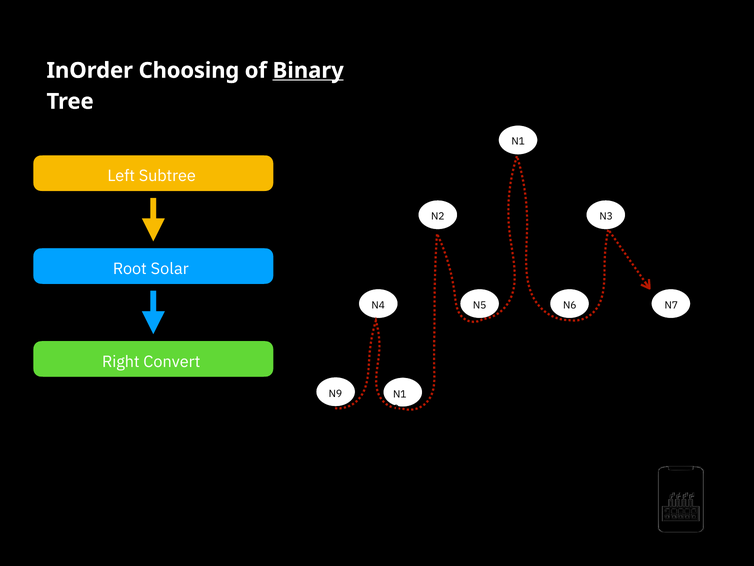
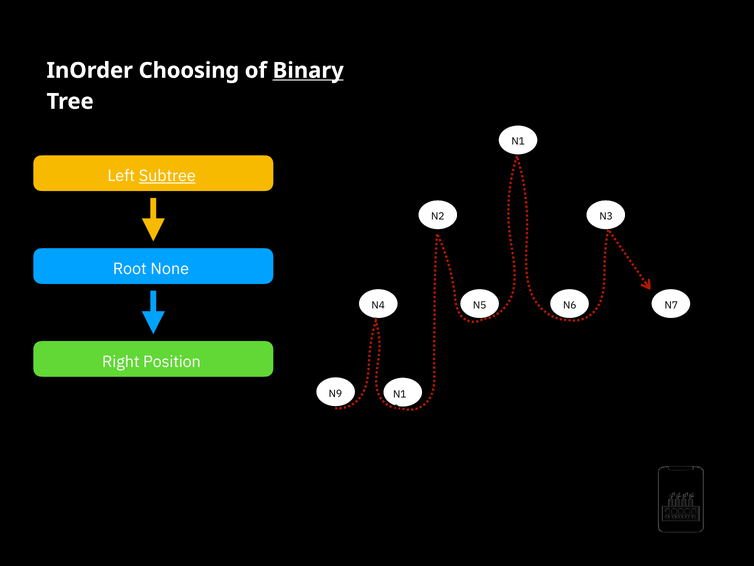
Subtree underline: none -> present (167, 176)
Solar: Solar -> None (170, 269)
Convert: Convert -> Position (172, 362)
